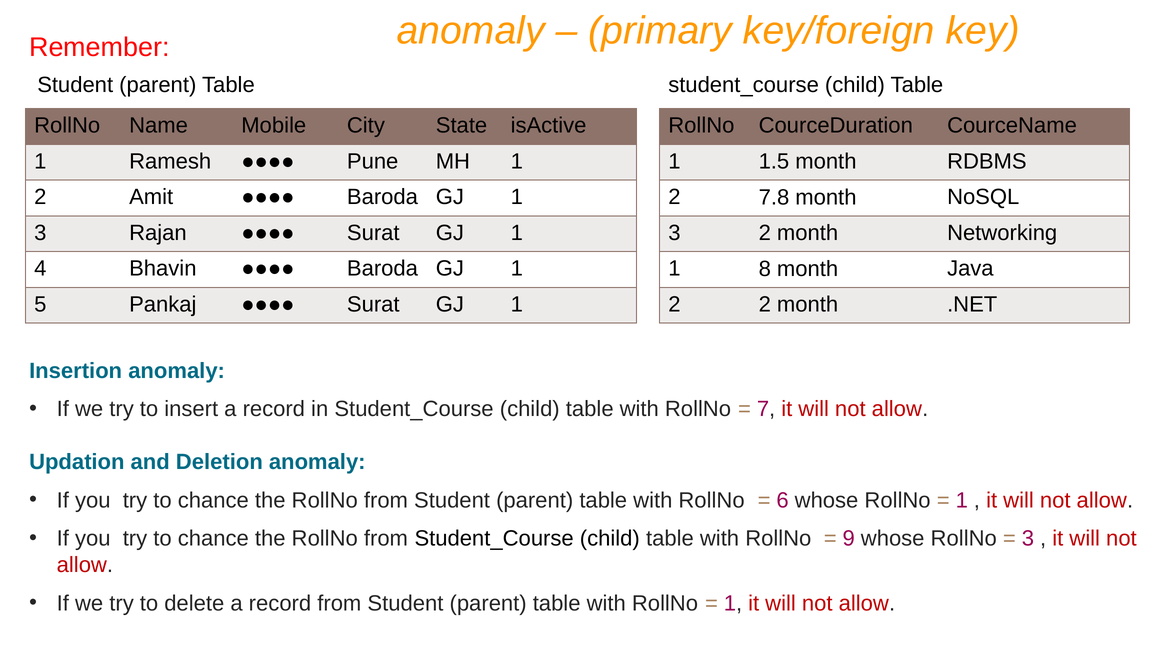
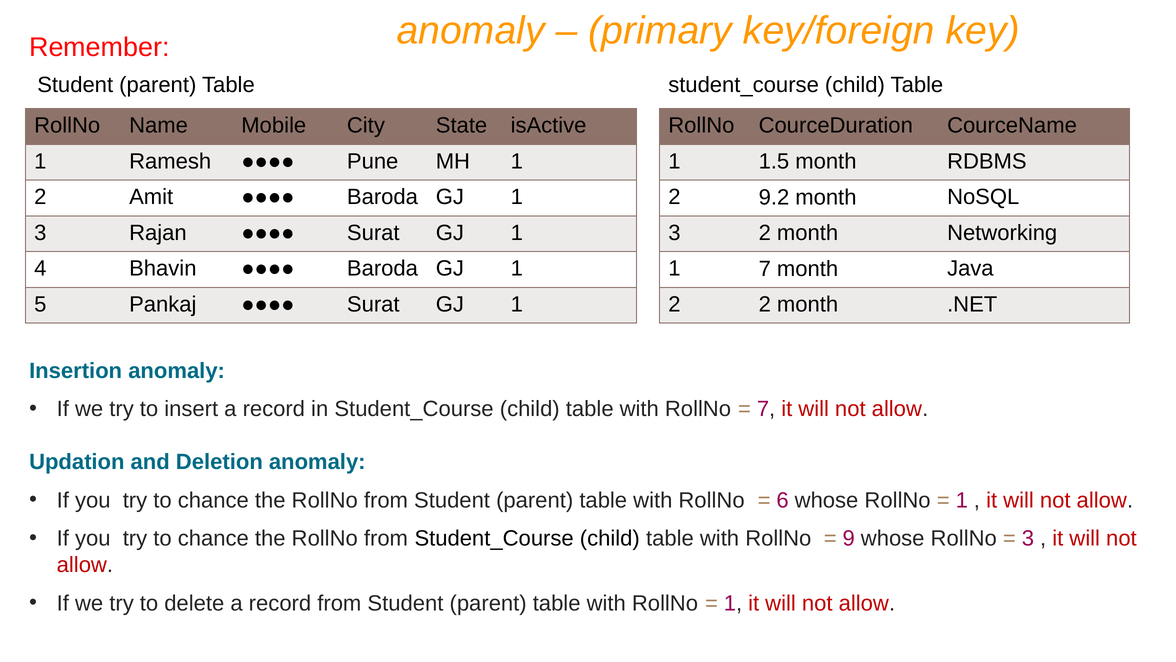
7.8: 7.8 -> 9.2 (774, 197)
1 8: 8 -> 7 (765, 269)
